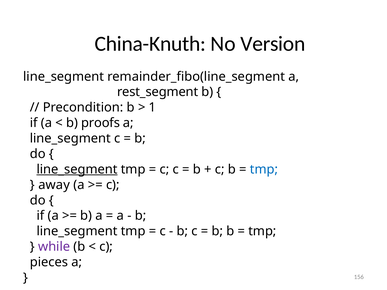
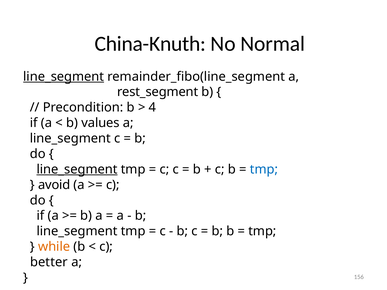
Version: Version -> Normal (273, 44)
line_segment underline: none -> present (64, 77)
1: 1 -> 4 (152, 108)
proofs: proofs -> values (100, 123)
away: away -> avoid (54, 185)
while colour: purple -> orange (54, 247)
pieces: pieces -> better (49, 262)
